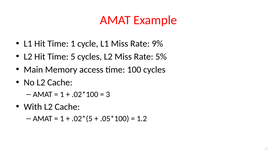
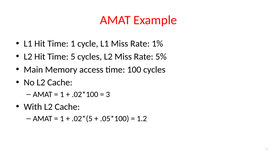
9%: 9% -> 1% (157, 44)
